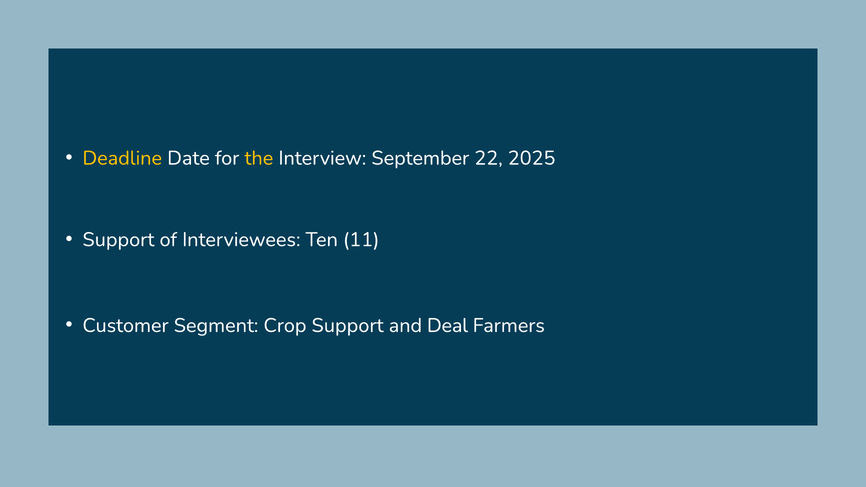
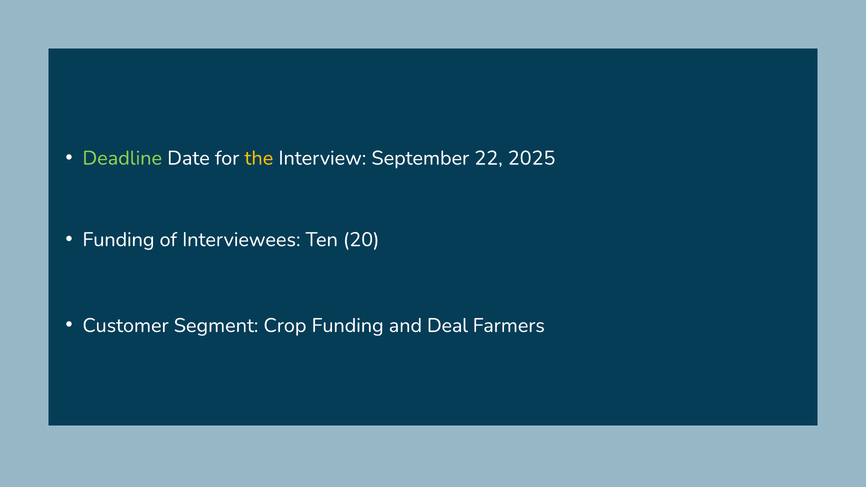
Deadline colour: yellow -> light green (122, 158)
Support: Support -> Funding (118, 240)
11: 11 -> 20 (361, 240)
Crop Support: Support -> Funding (348, 326)
